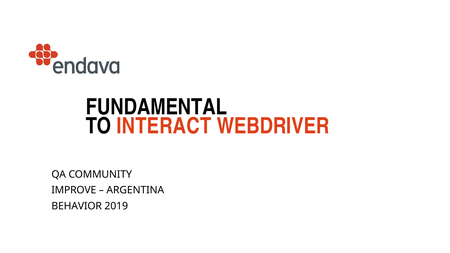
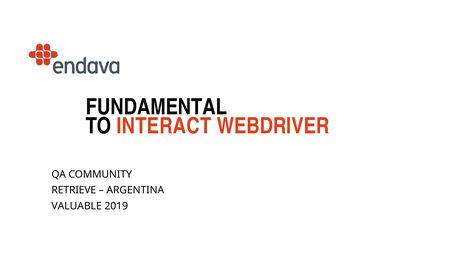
IMPROVE: IMPROVE -> RETRIEVE (74, 190)
BEHAVIOR: BEHAVIOR -> VALUABLE (77, 206)
